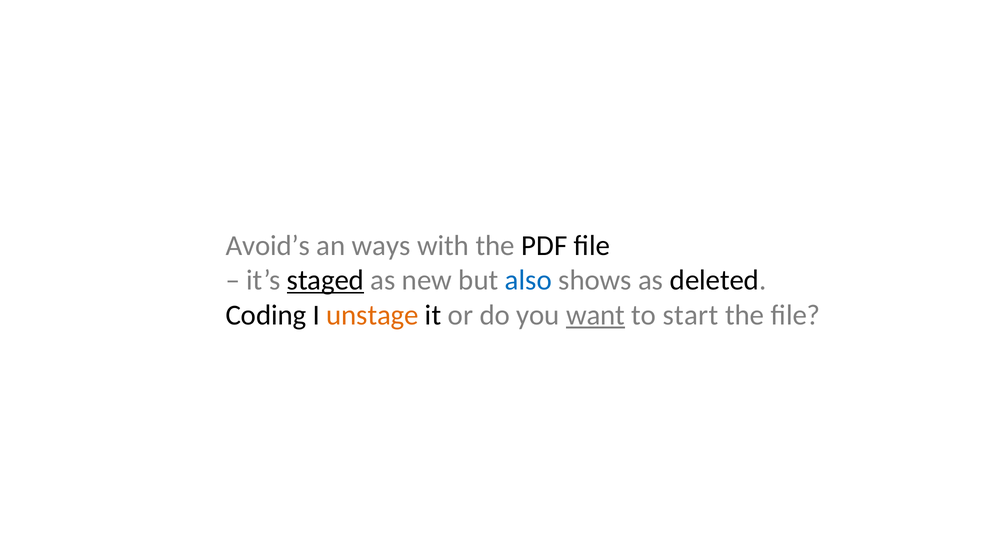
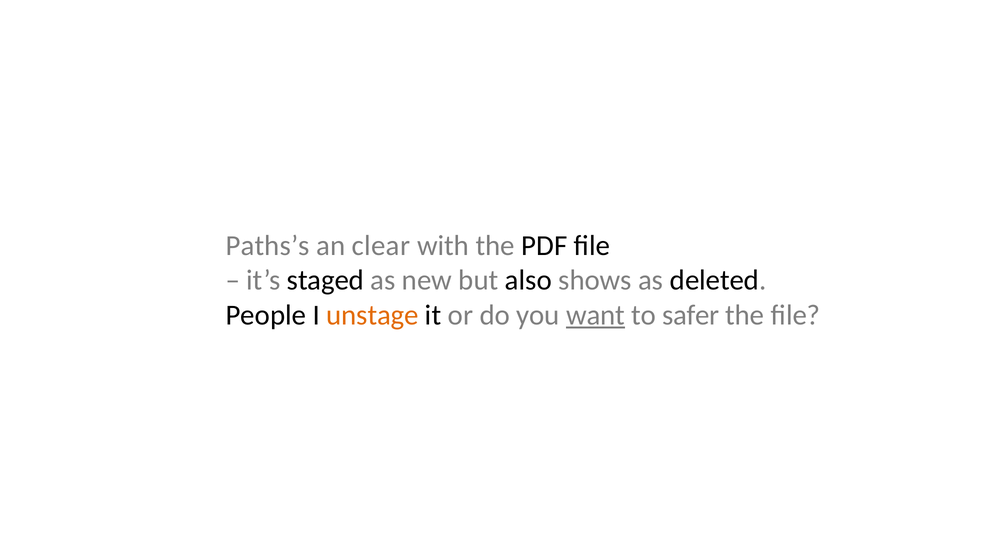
Avoid’s: Avoid’s -> Paths’s (268, 245)
ways: ways -> clear (381, 245)
staged underline: present -> none (325, 280)
also colour: blue -> black (528, 280)
Coding: Coding -> People (266, 315)
start: start -> safer (691, 315)
